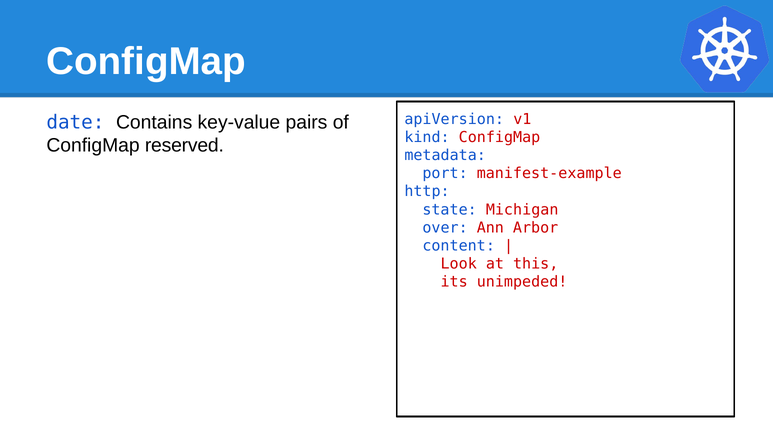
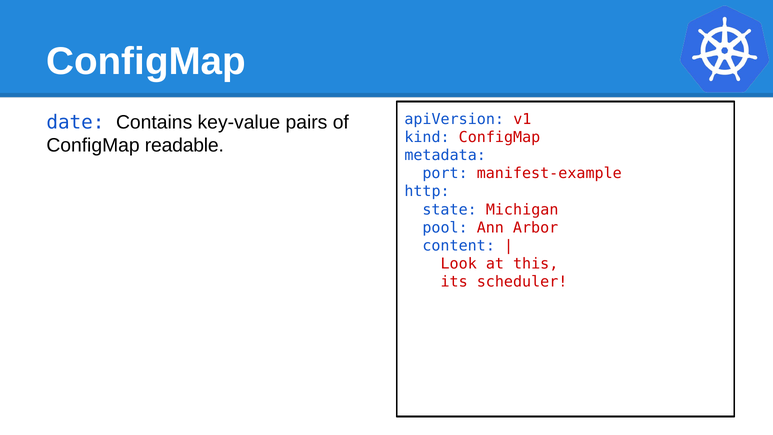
reserved: reserved -> readable (184, 145)
over: over -> pool (445, 228)
unimpeded: unimpeded -> scheduler (522, 282)
